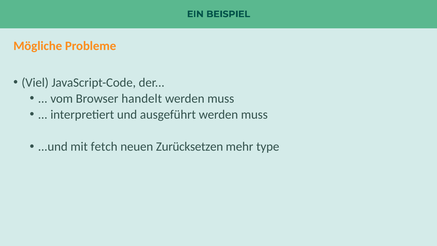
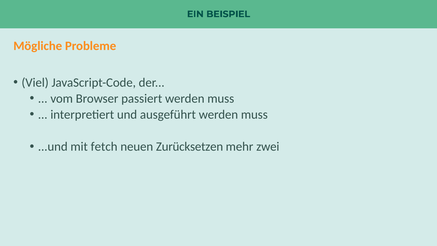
handelt: handelt -> passiert (142, 98)
type: type -> zwei (268, 147)
